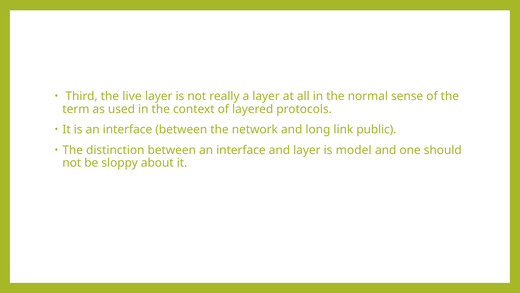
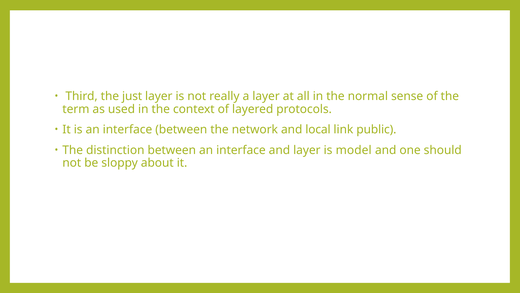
live: live -> just (132, 96)
long: long -> local (318, 129)
